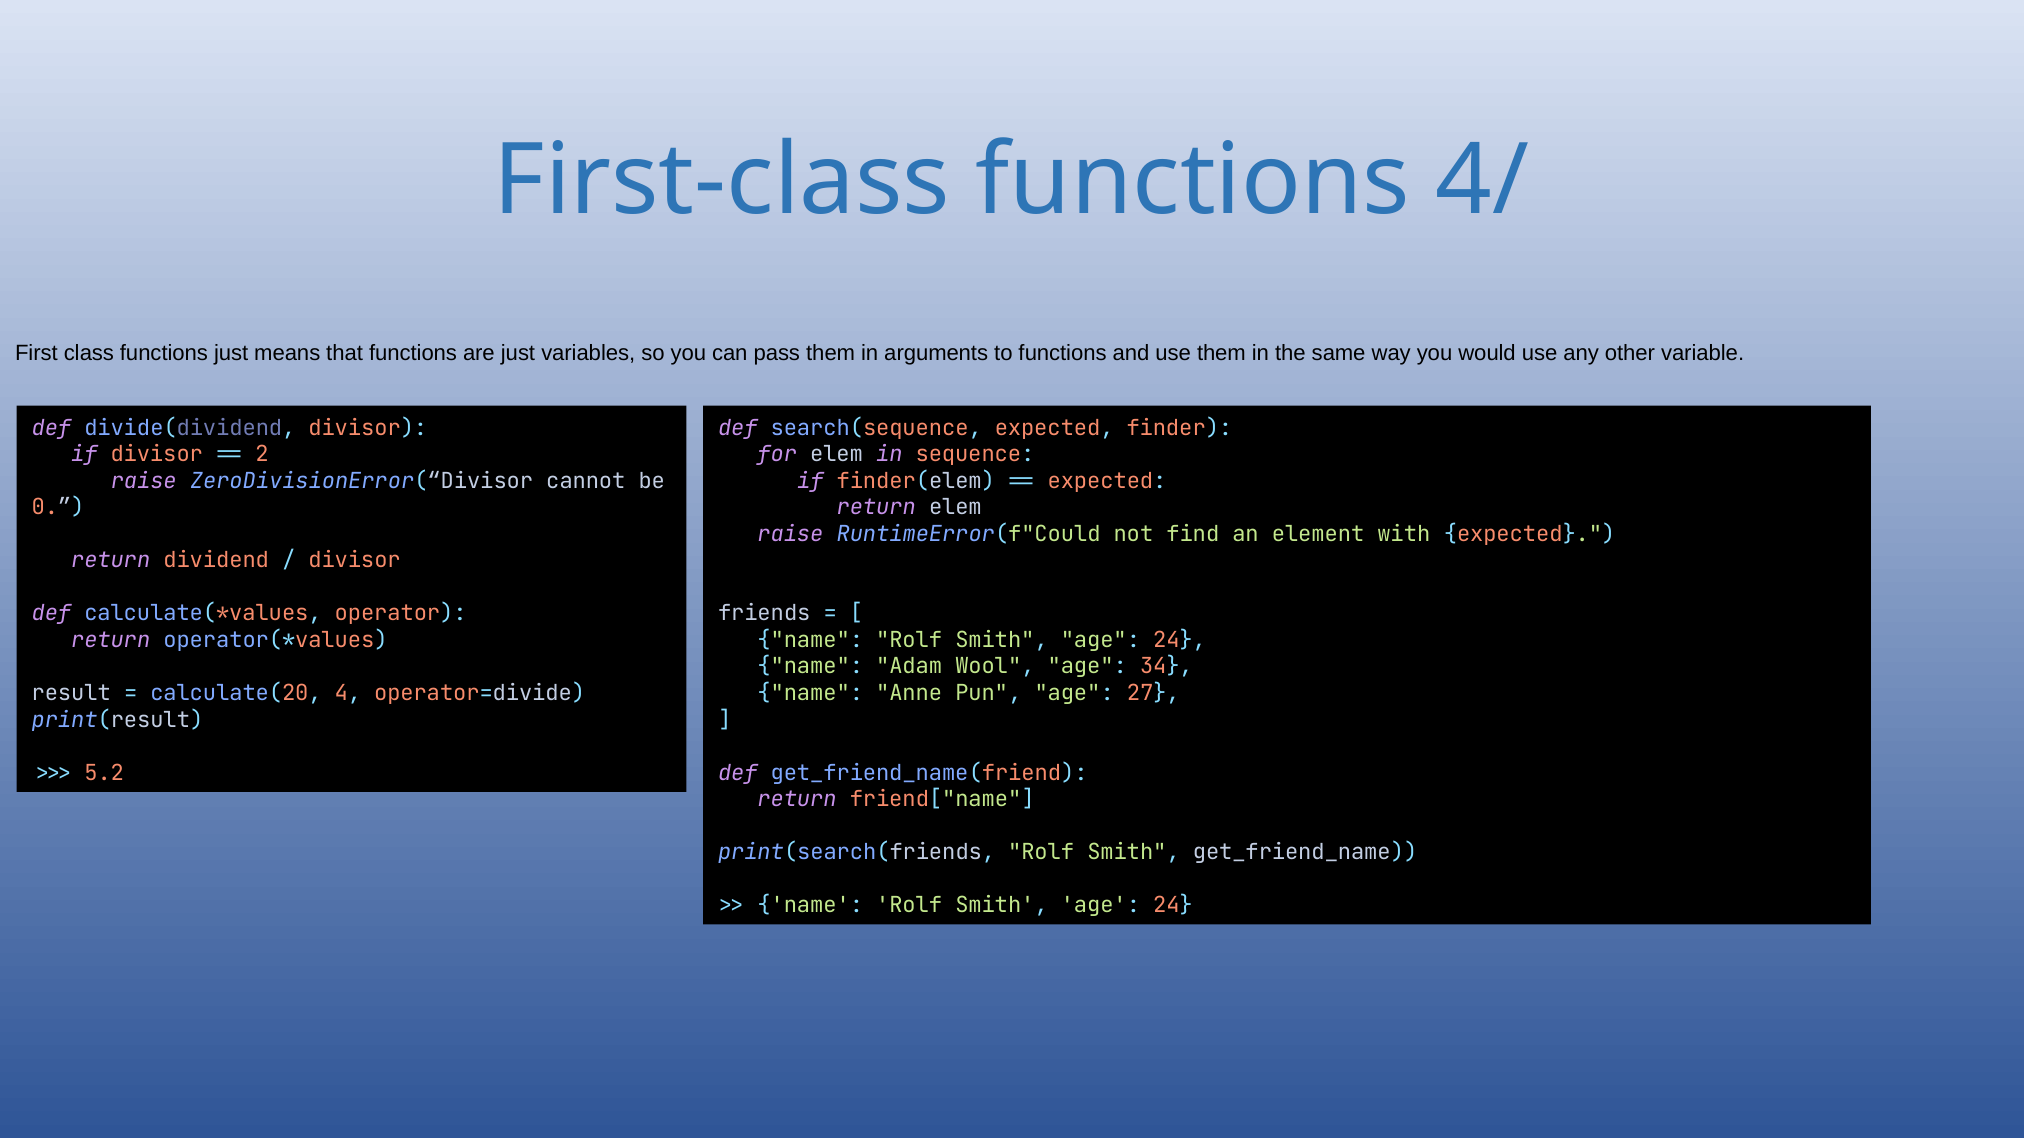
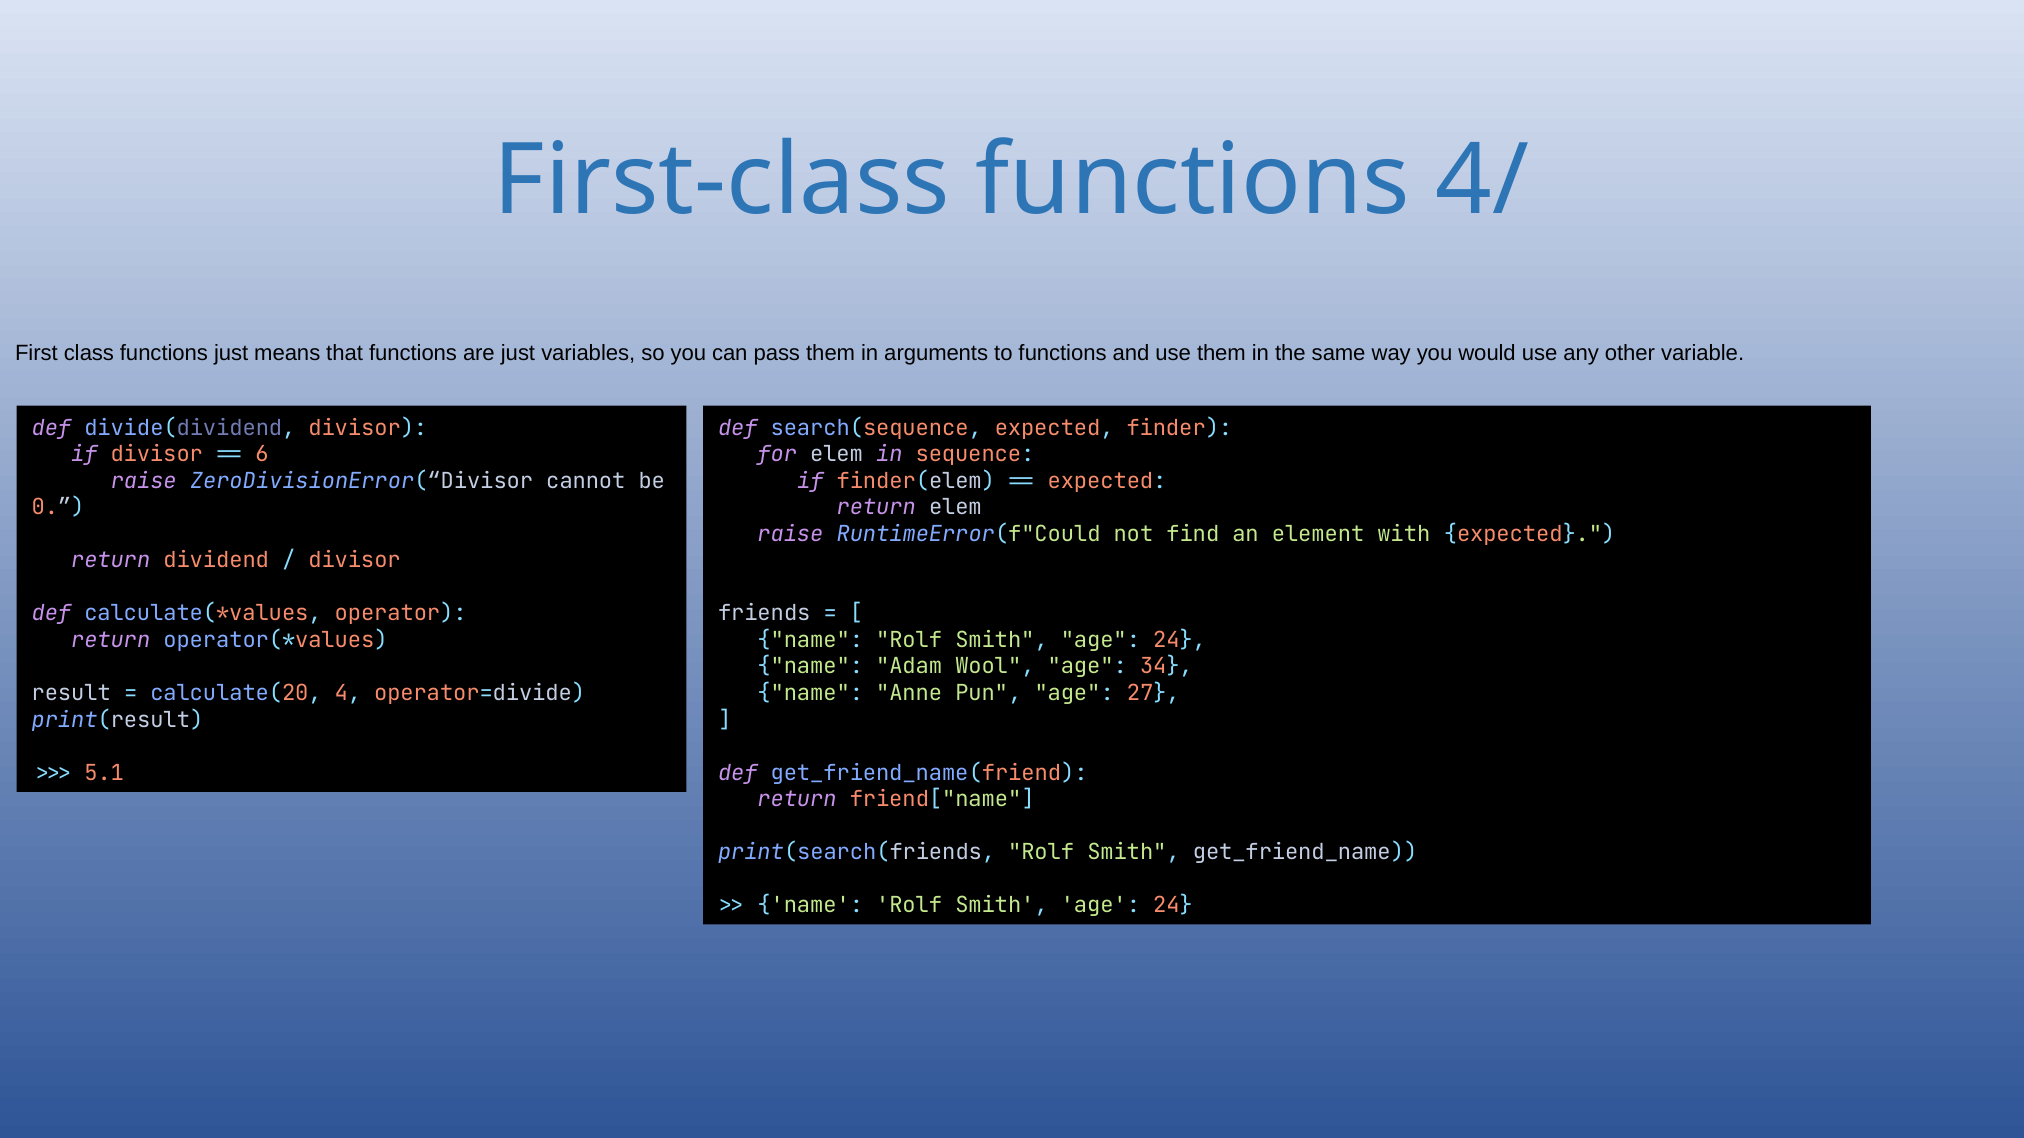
2: 2 -> 6 (262, 455)
5.2: 5.2 -> 5.1 (104, 773)
